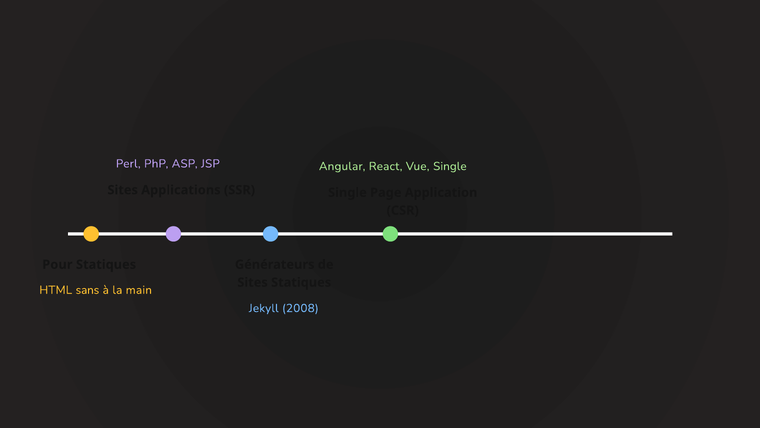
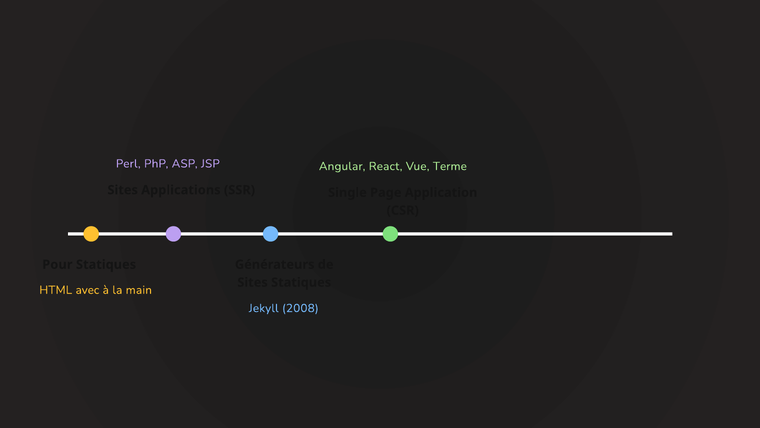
Vue Single: Single -> Terme (450, 166)
sans: sans -> avec (87, 290)
